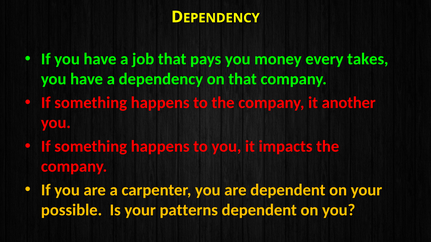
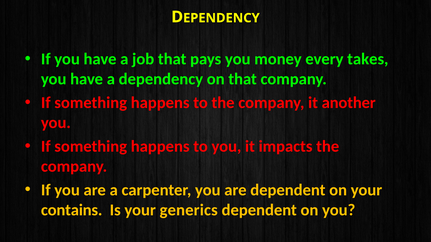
possible: possible -> contains (72, 210)
patterns: patterns -> generics (189, 210)
